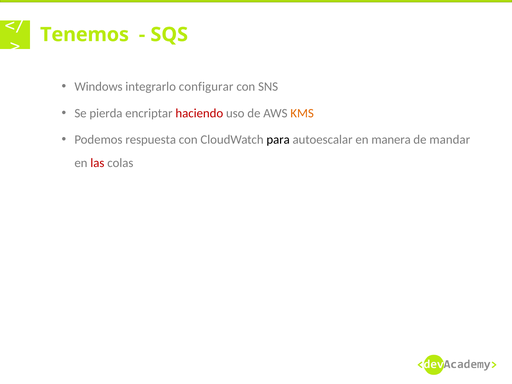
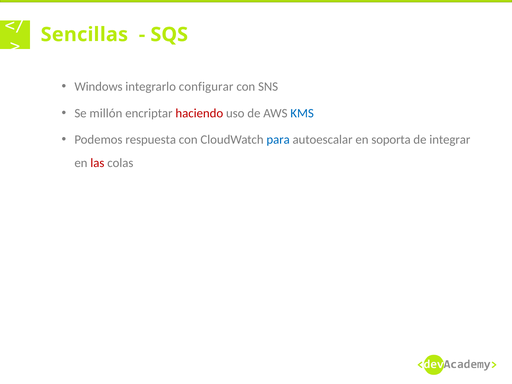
Tenemos: Tenemos -> Sencillas (84, 35)
pierda: pierda -> millón (106, 113)
KMS colour: orange -> blue (302, 113)
para colour: black -> blue (278, 140)
manera: manera -> soporta (391, 140)
mandar: mandar -> integrar (450, 140)
